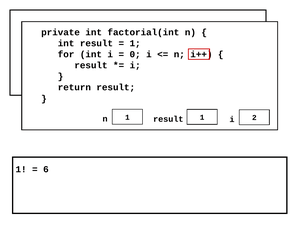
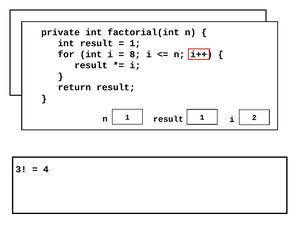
0: 0 -> 8 (135, 54)
1: 1 -> 3 (21, 170)
6: 6 -> 4 (46, 170)
